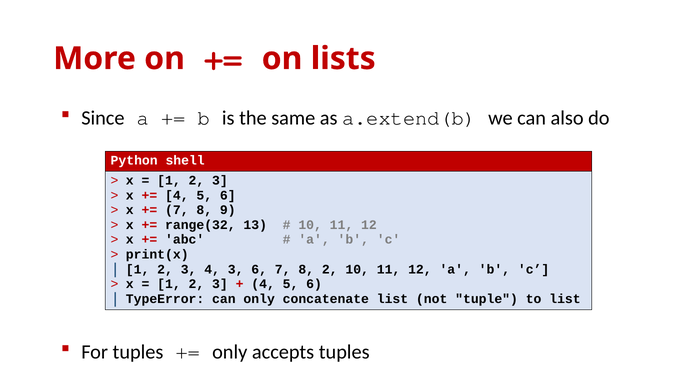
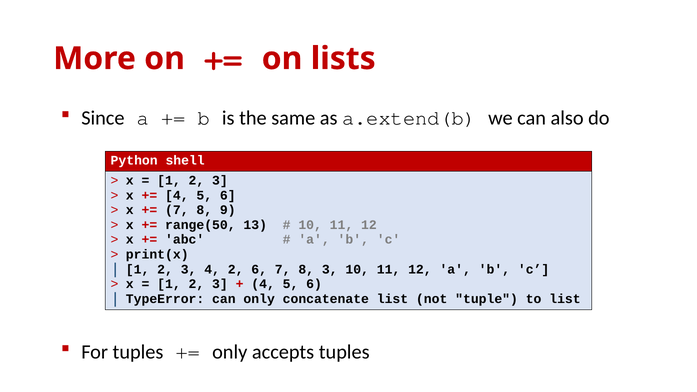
range(32: range(32 -> range(50 (200, 225)
4 3: 3 -> 2 (236, 269)
8 2: 2 -> 3 (330, 269)
